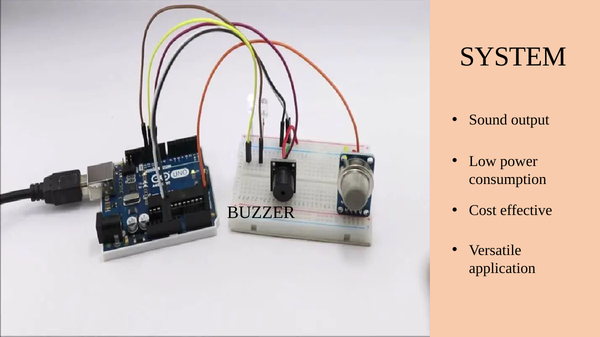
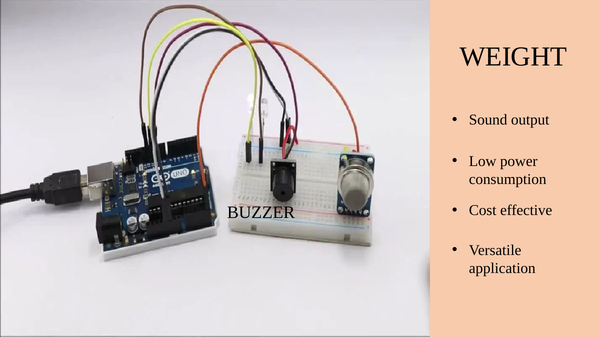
SYSTEM: SYSTEM -> WEIGHT (513, 57)
